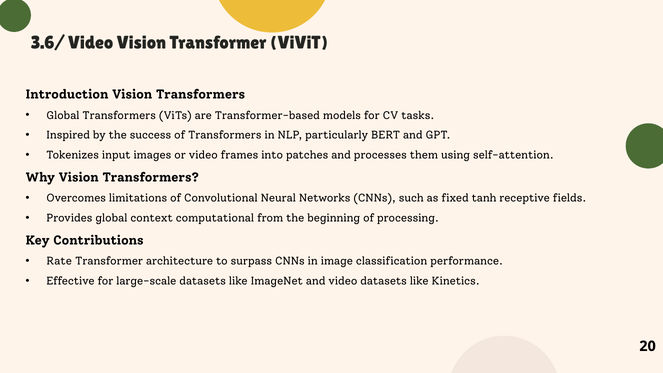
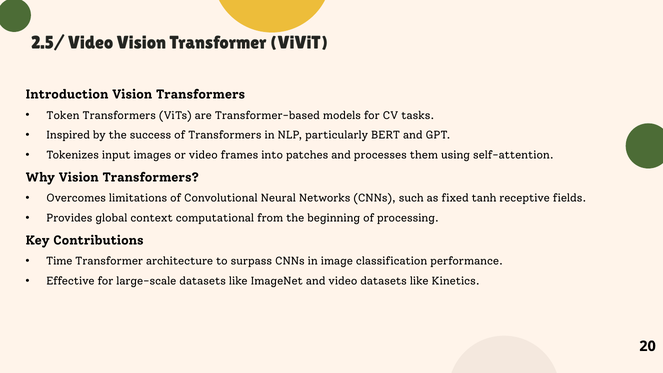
3.6/: 3.6/ -> 2.5/ (48, 43)
Global: Global -> Token (63, 115)
Rate: Rate -> Time (59, 261)
